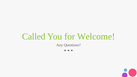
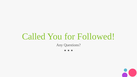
Welcome: Welcome -> Followed (96, 36)
